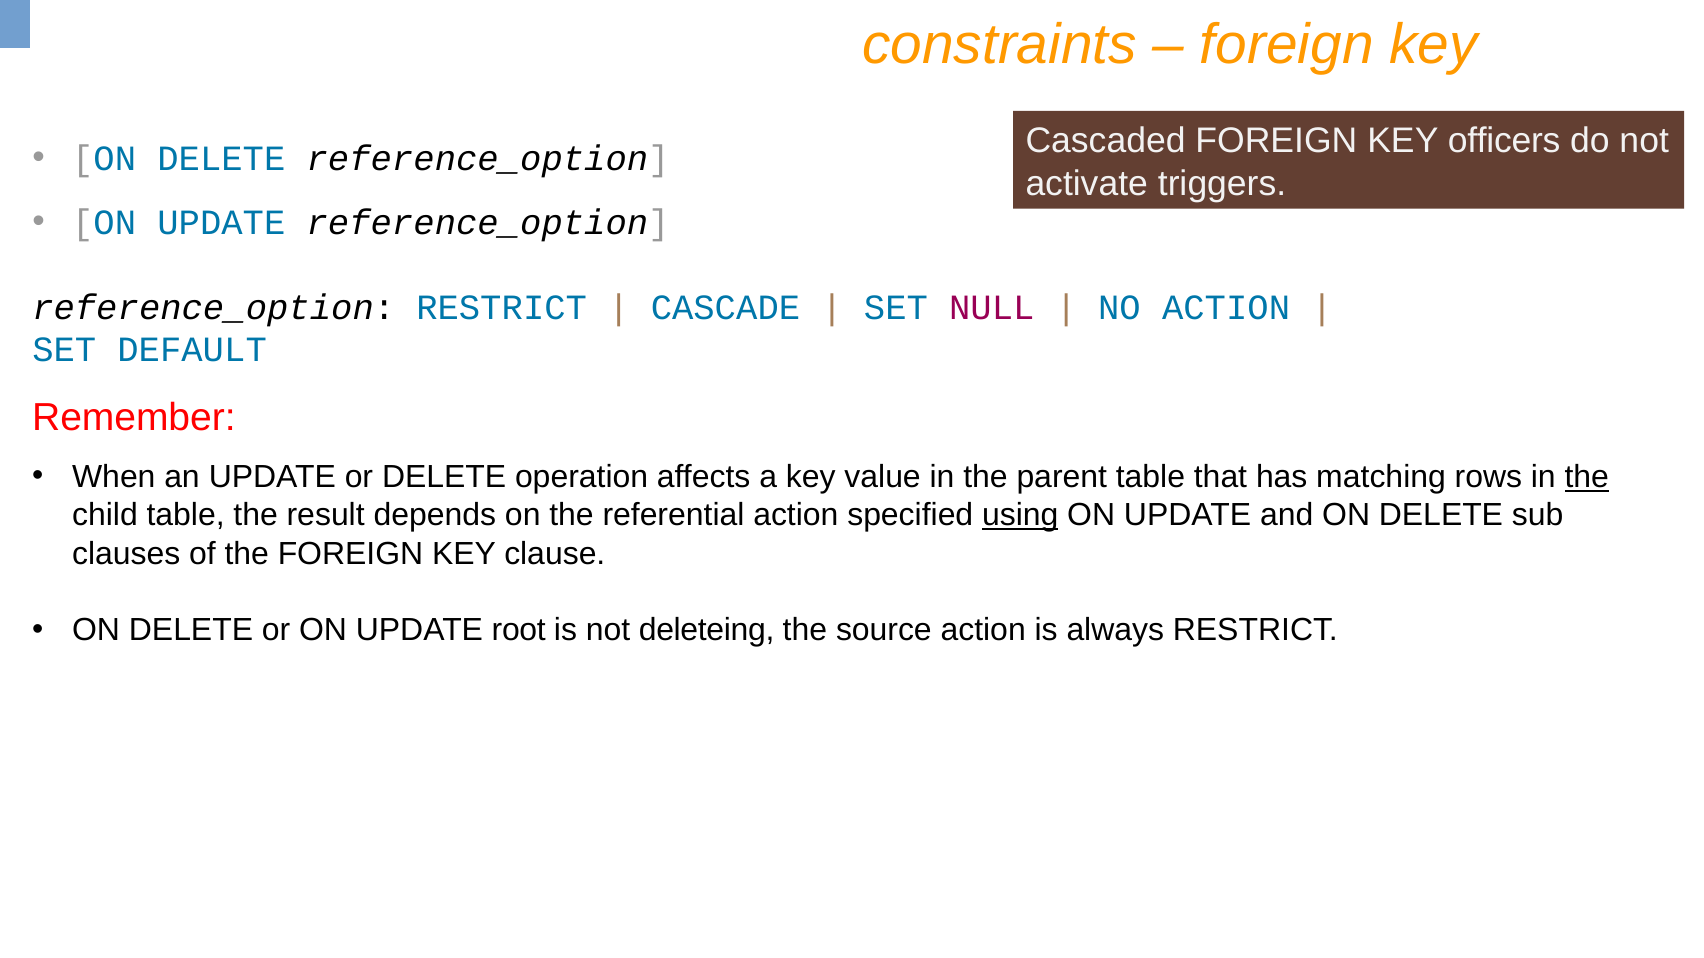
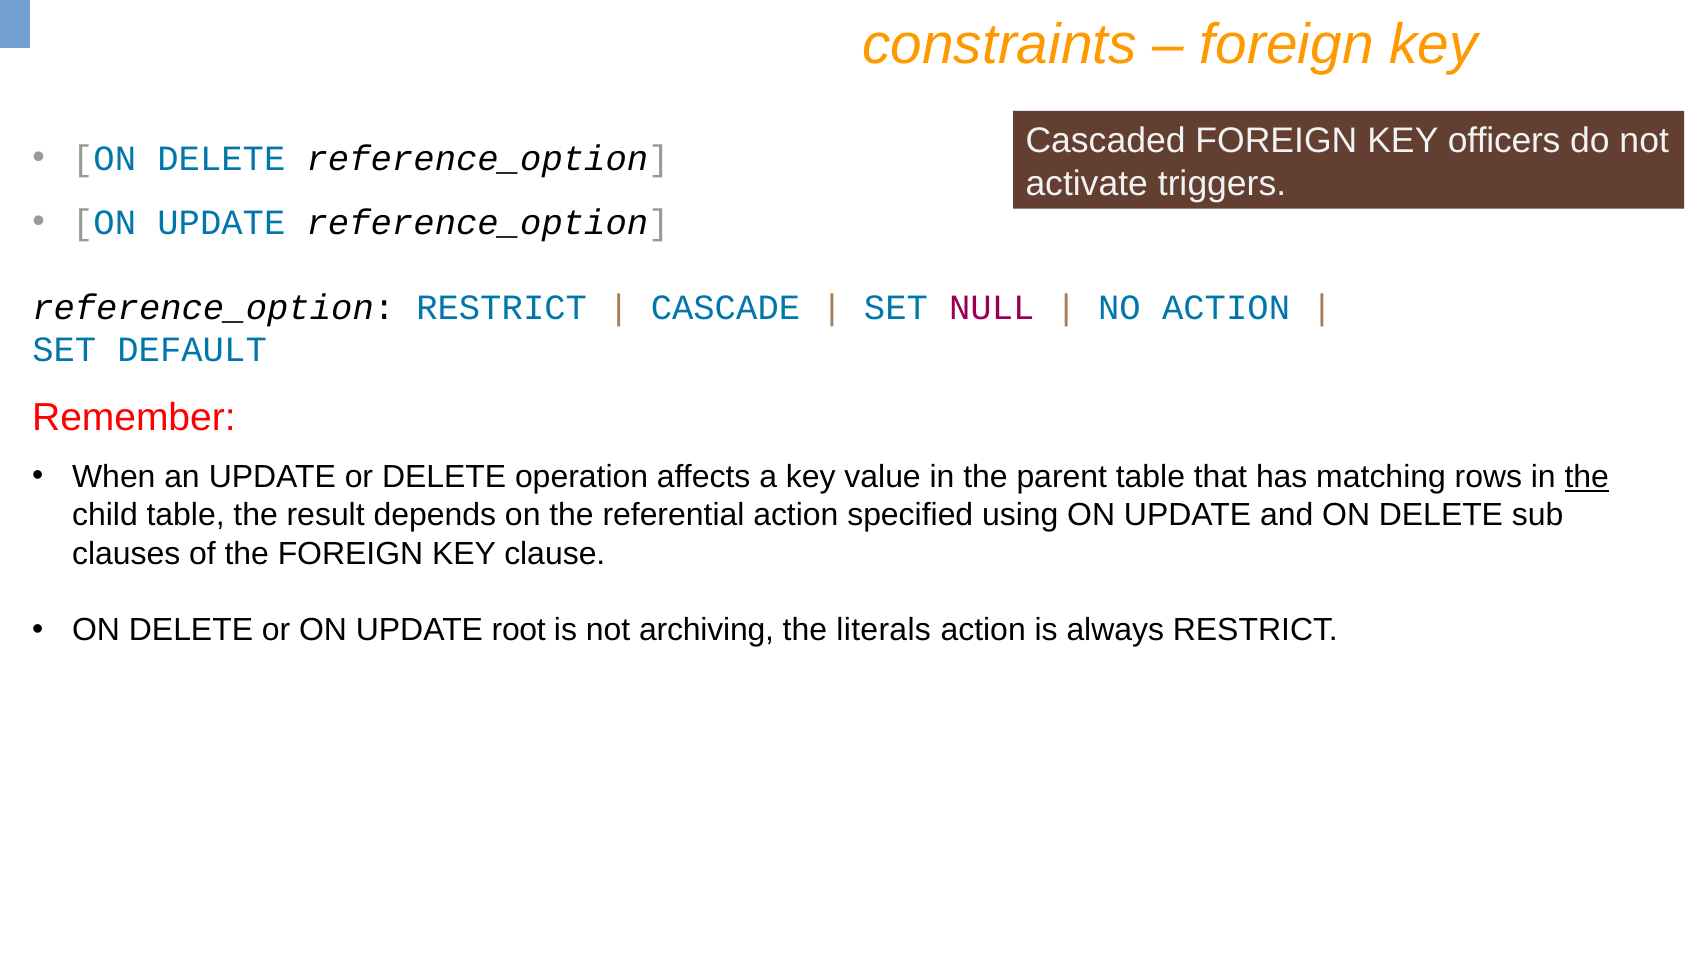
using underline: present -> none (1020, 516)
deleteing: deleteing -> archiving (707, 631)
source: source -> literals (884, 631)
